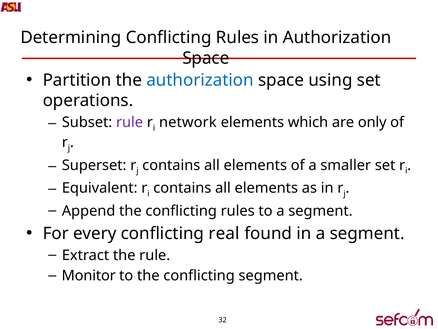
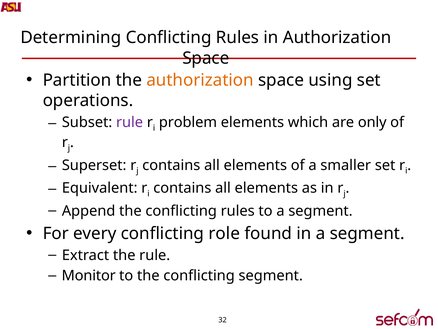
authorization colour: blue -> orange (200, 80)
network: network -> problem (188, 122)
real: real -> role (224, 233)
